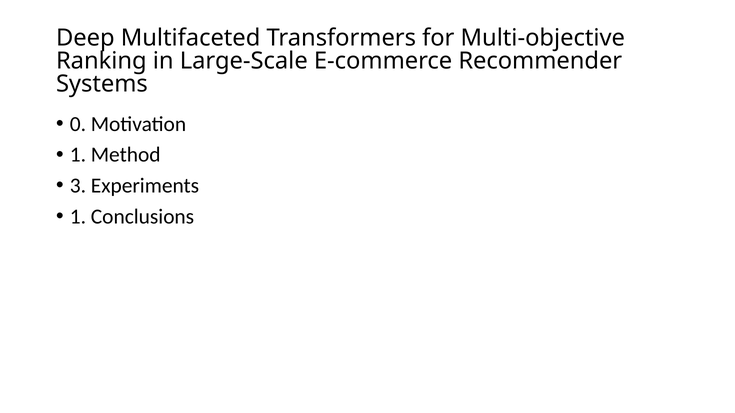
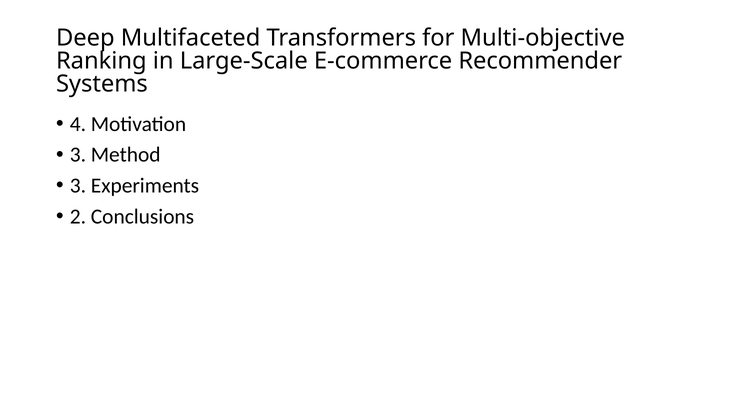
0: 0 -> 4 (78, 124)
1: 1 -> 3 (78, 155)
1: 1 -> 2 (78, 217)
